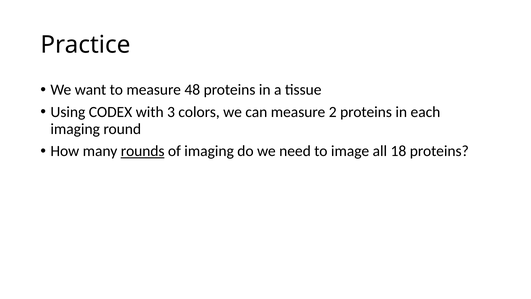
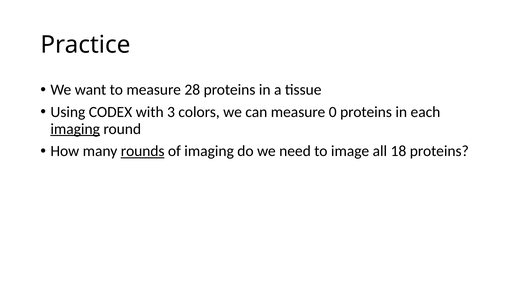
48: 48 -> 28 (192, 90)
2: 2 -> 0 (333, 112)
imaging underline: none -> present (75, 129)
